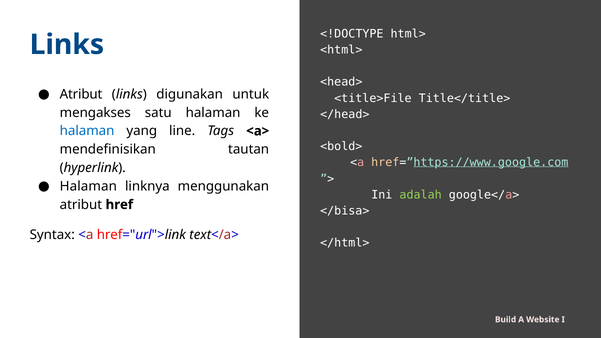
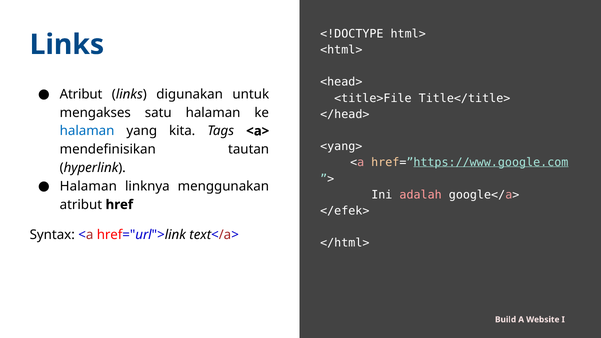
line: line -> kita (182, 131)
<bold>: <bold> -> <yang> (341, 147)
adalah colour: light green -> pink (421, 195)
</bisa>: </bisa> -> </efek> (345, 211)
